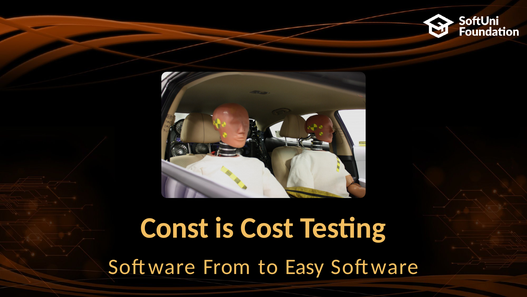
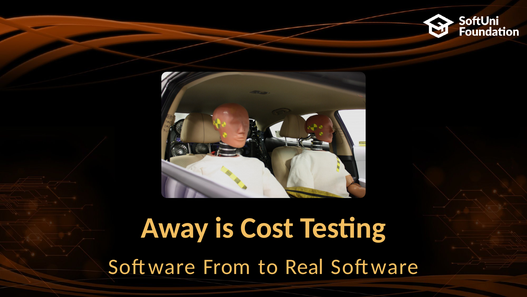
Const: Const -> Away (175, 228)
Easy: Easy -> Real (304, 267)
